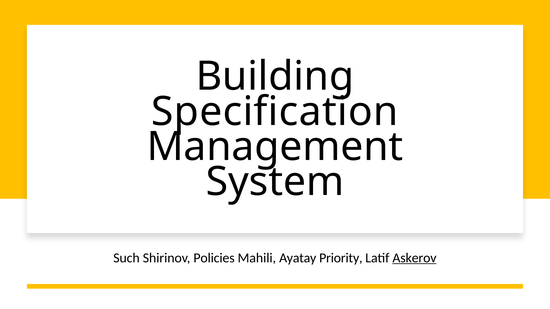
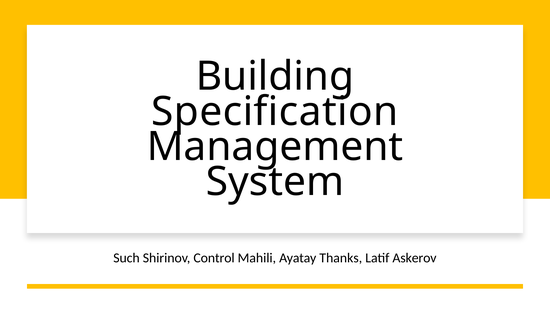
Policies: Policies -> Control (214, 258)
Priority: Priority -> Thanks (341, 258)
Askerov underline: present -> none (415, 258)
